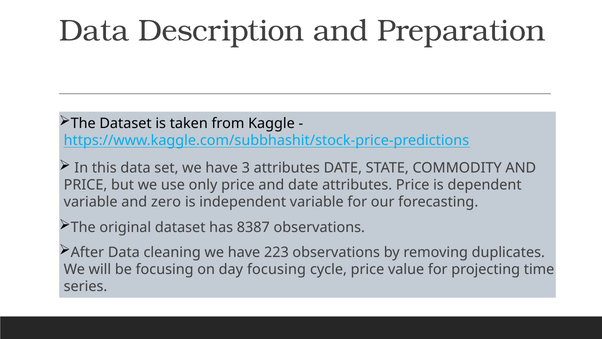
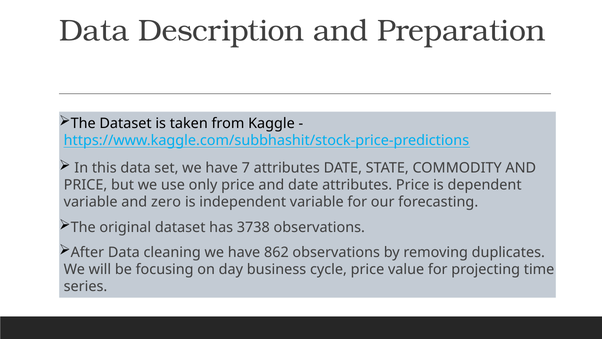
3: 3 -> 7 (246, 168)
8387: 8387 -> 3738 (253, 227)
223: 223 -> 862 (276, 252)
day focusing: focusing -> business (277, 269)
